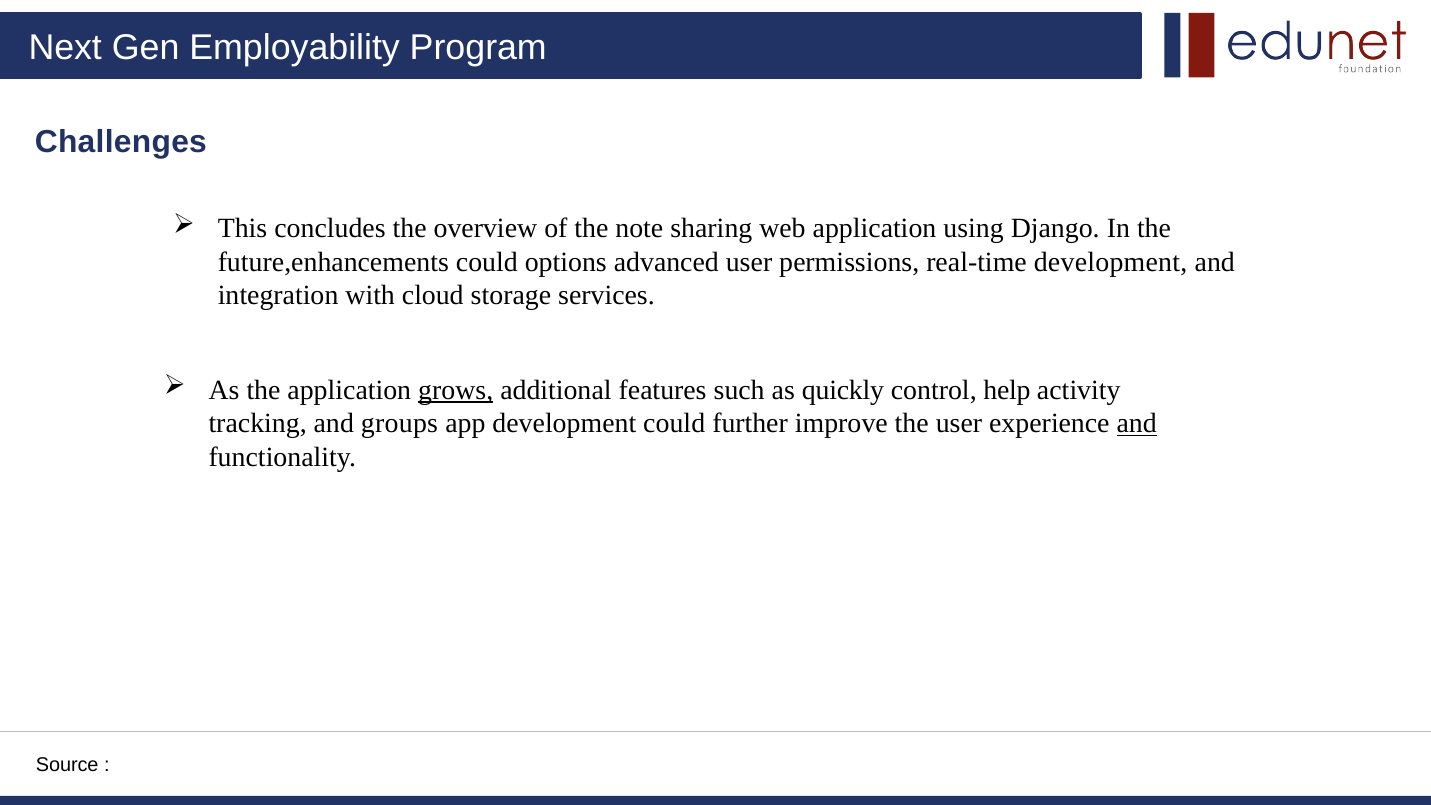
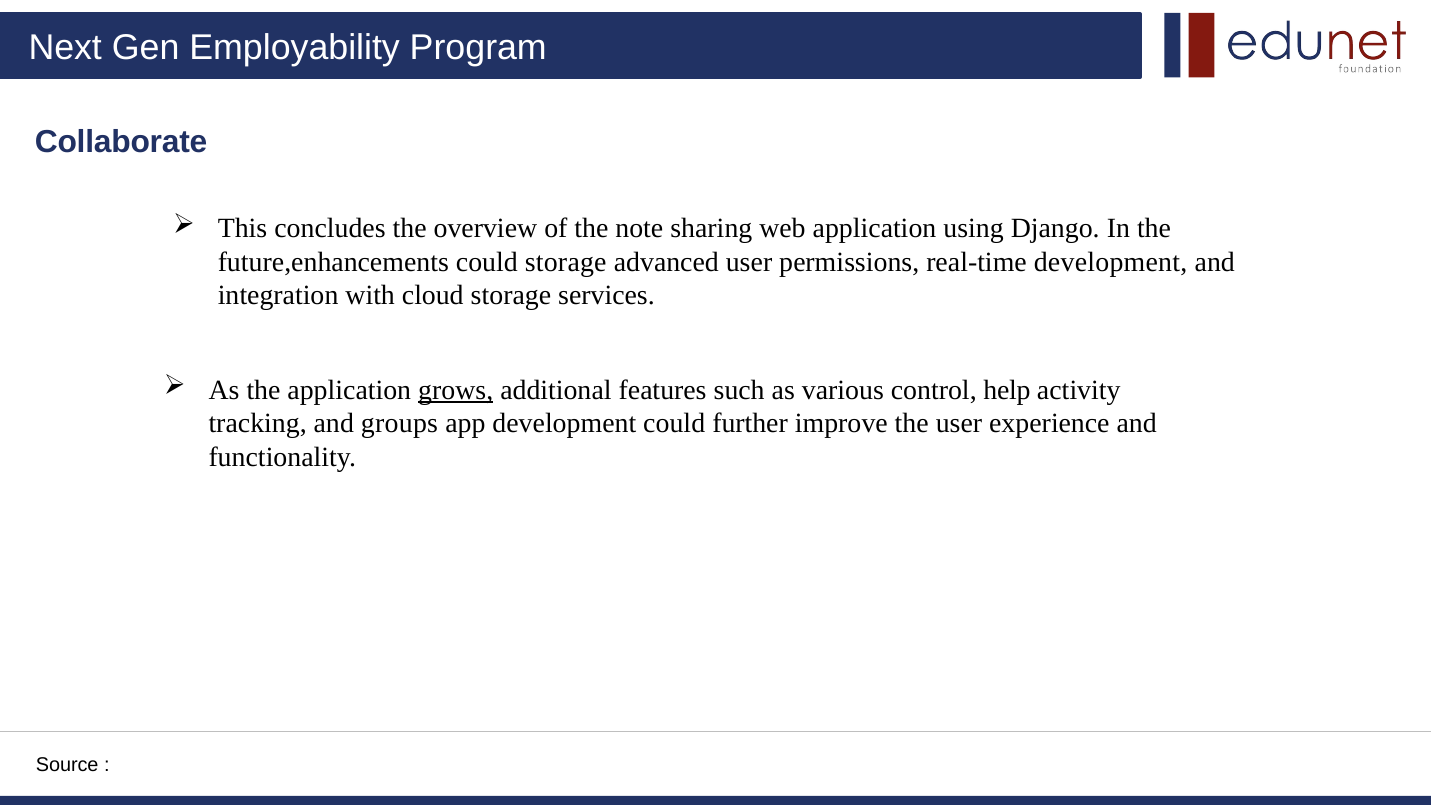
Challenges: Challenges -> Collaborate (121, 142)
could options: options -> storage (566, 262)
quickly: quickly -> various (843, 390)
and underline: present -> none (1137, 424)
